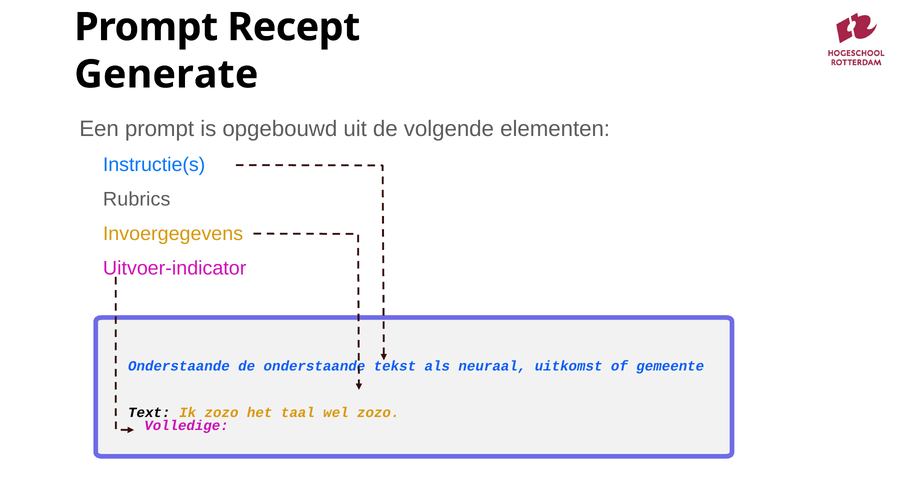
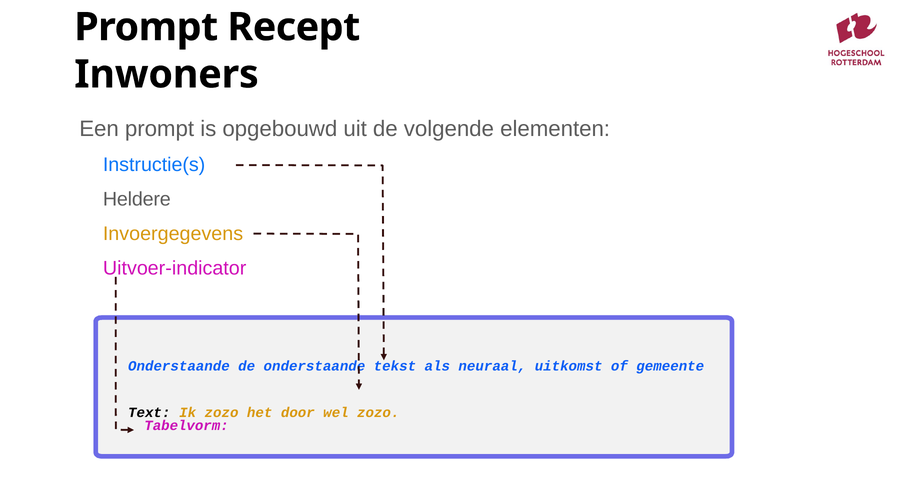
Generate: Generate -> Inwoners (167, 75)
Rubrics: Rubrics -> Heldere (137, 199)
taal: taal -> door (298, 413)
Volledige: Volledige -> Tabelvorm (187, 426)
